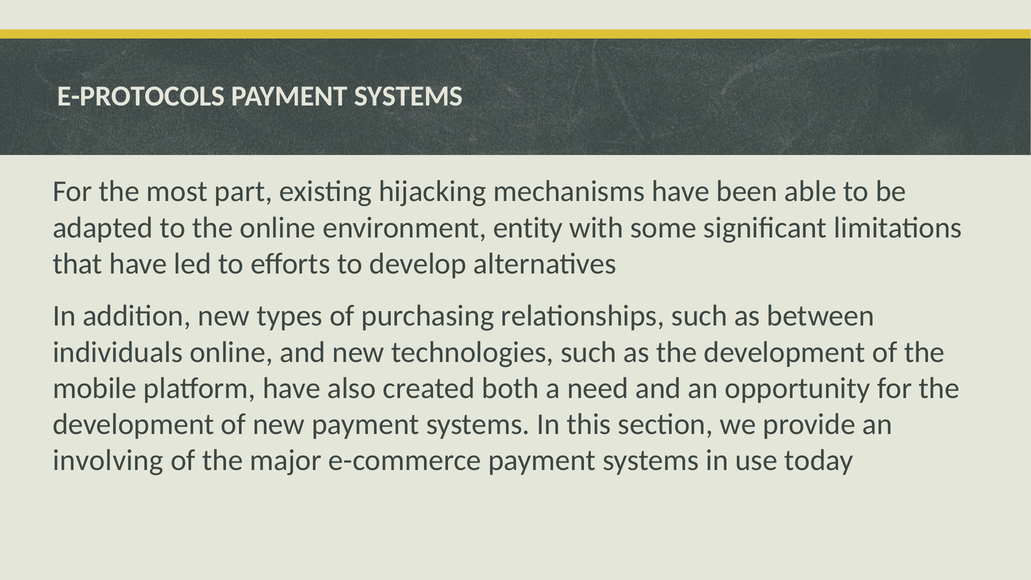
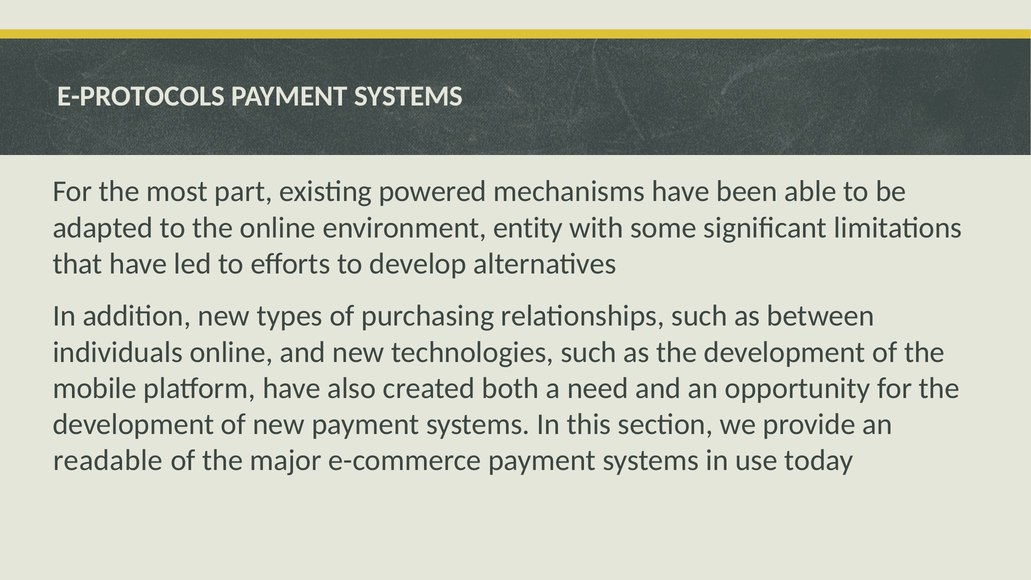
hijacking: hijacking -> powered (433, 192)
involving: involving -> readable (108, 460)
